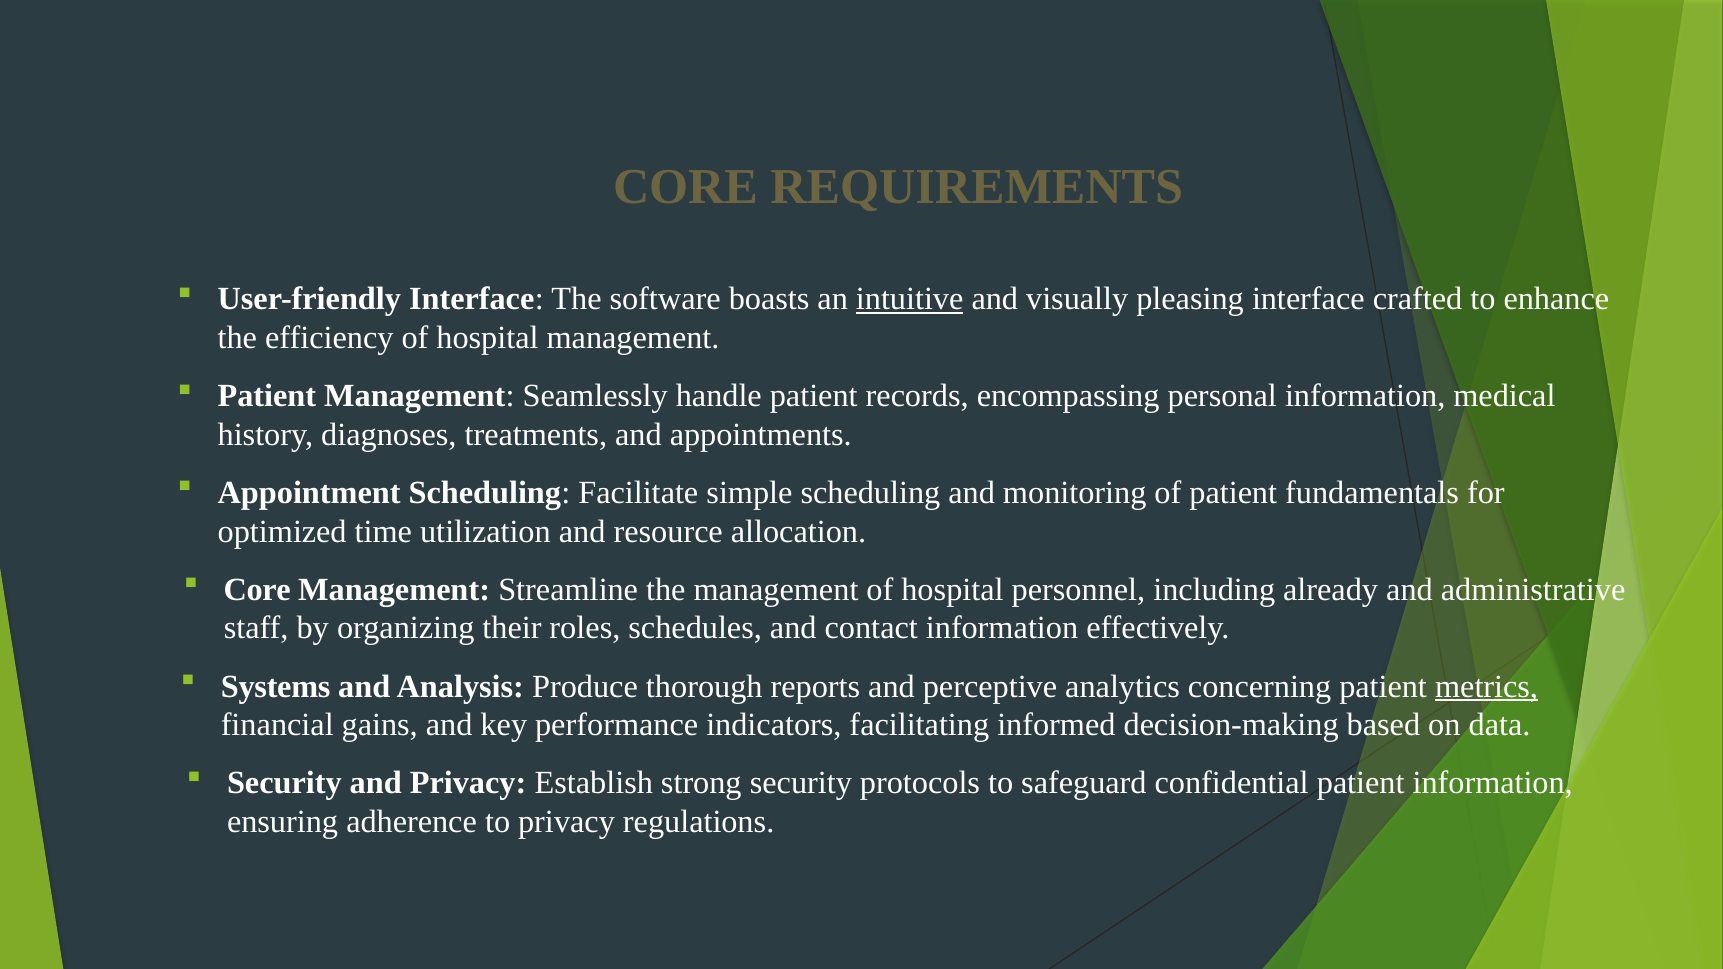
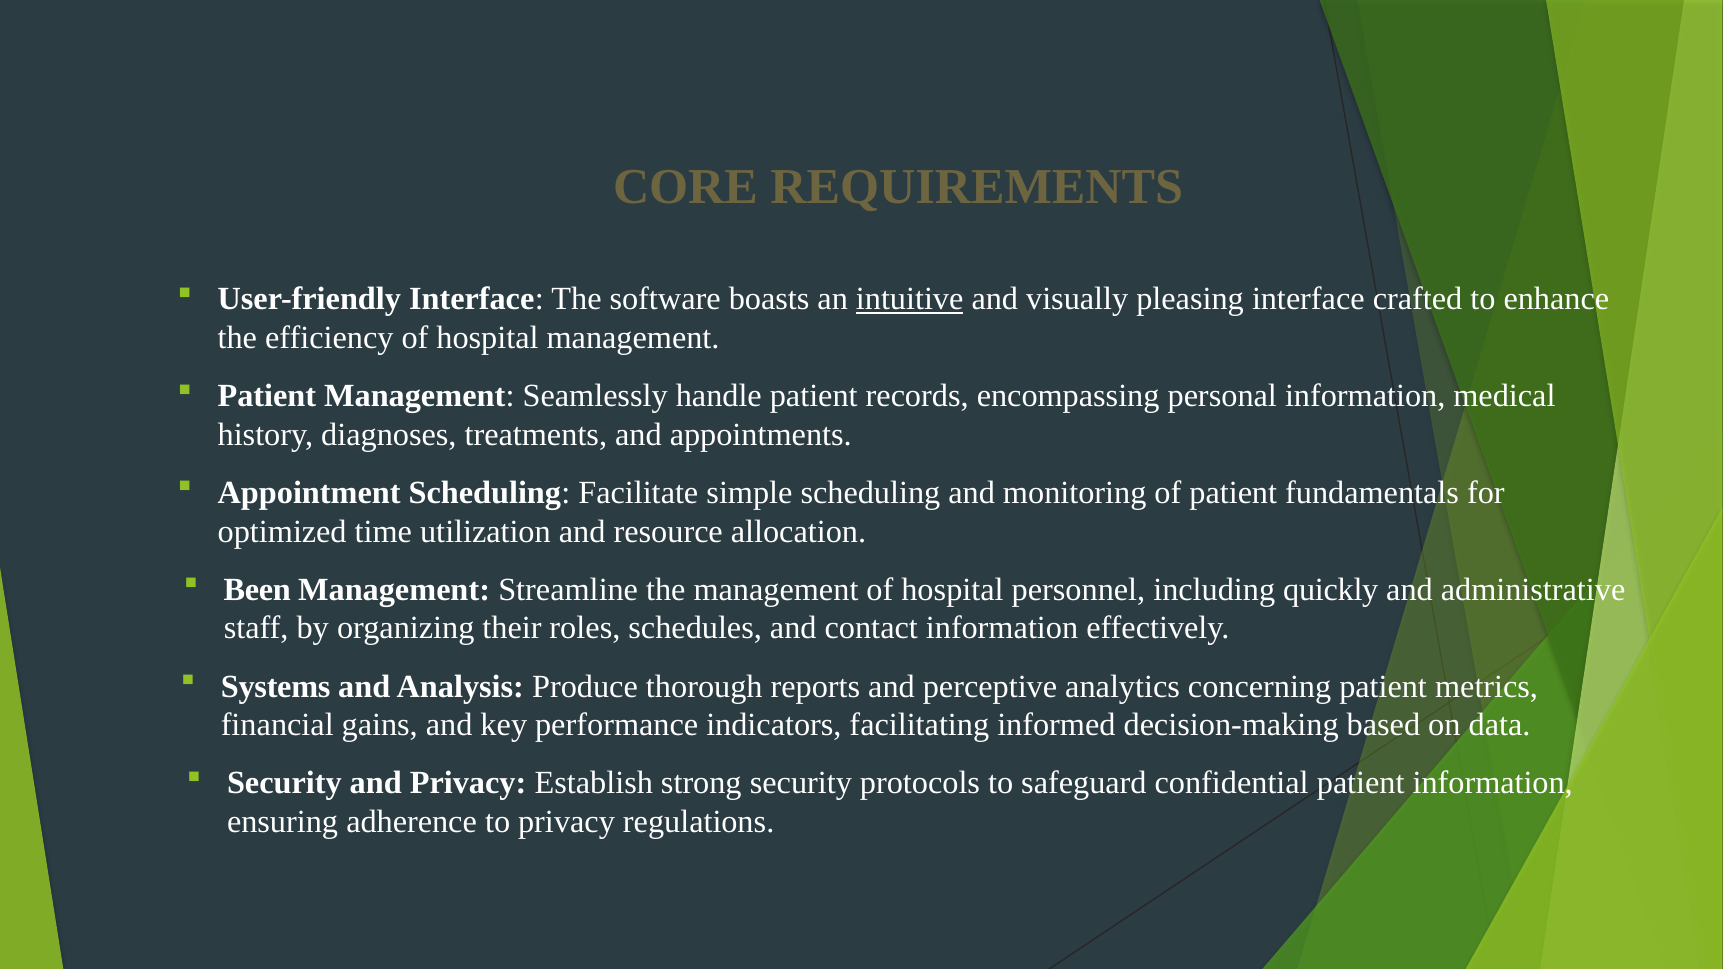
Core: Core -> Been (257, 590)
already: already -> quickly (1331, 590)
metrics underline: present -> none (1487, 687)
